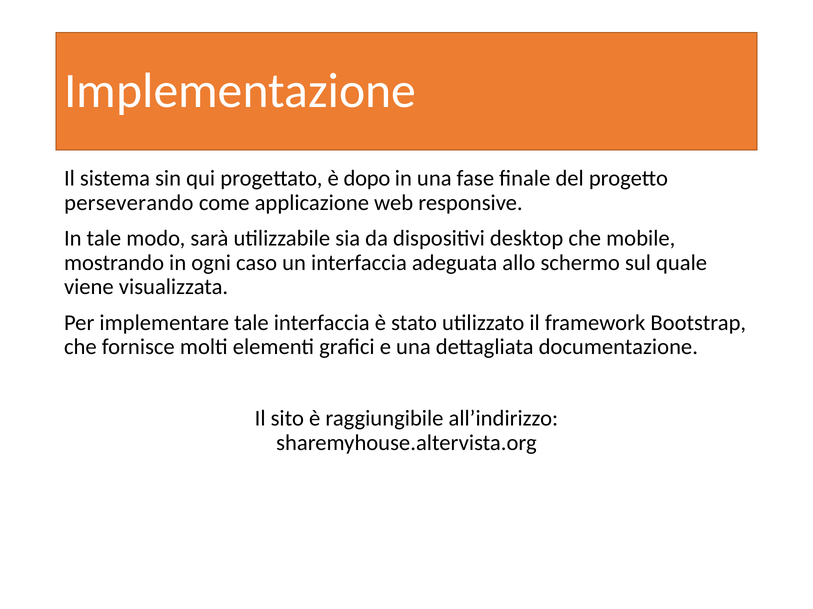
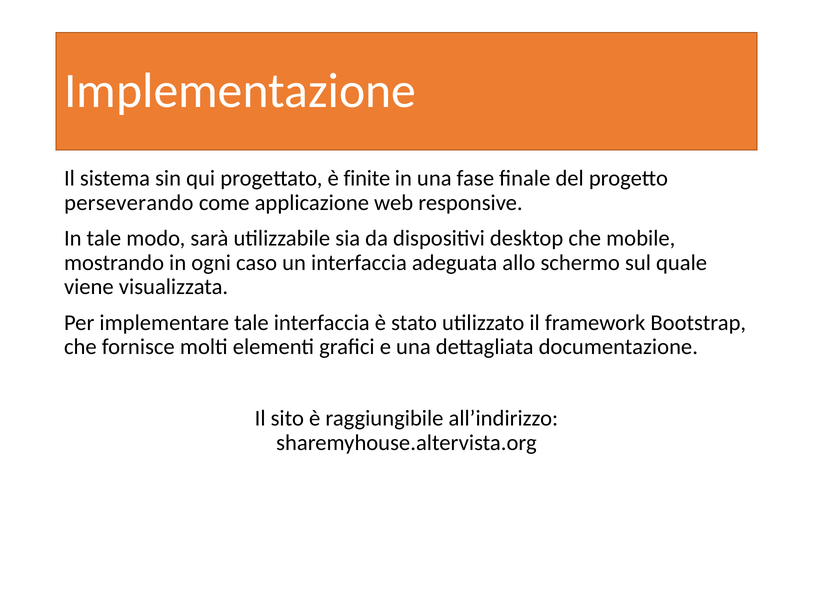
dopo: dopo -> finite (367, 178)
